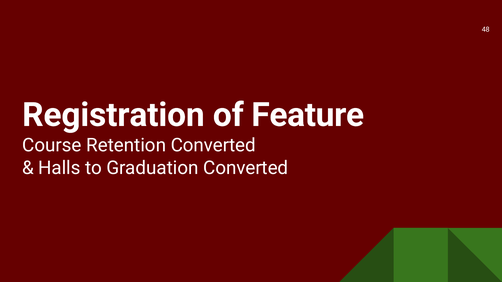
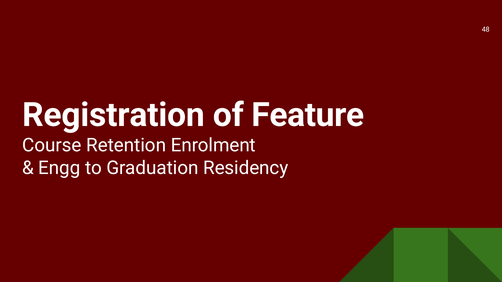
Retention Converted: Converted -> Enrolment (213, 145)
Halls: Halls -> Engg (59, 168)
Graduation Converted: Converted -> Residency (246, 168)
